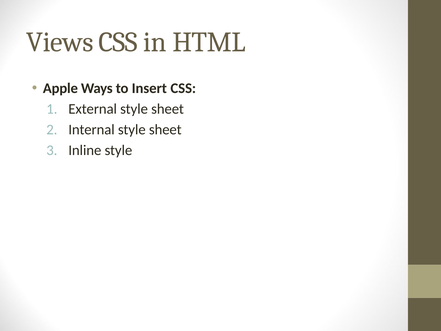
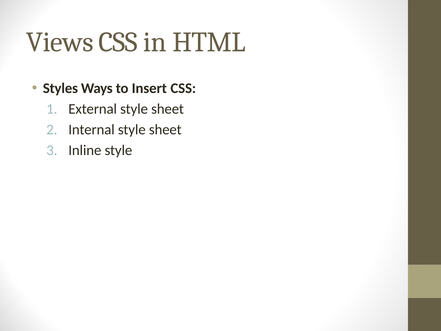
Apple: Apple -> Styles (60, 88)
